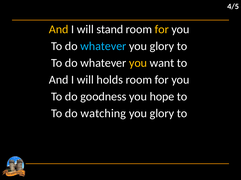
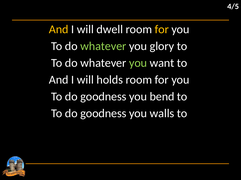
stand: stand -> dwell (110, 29)
whatever colour: light blue -> light green (103, 46)
you colour: yellow -> light green (138, 63)
hope: hope -> bend (162, 97)
watching: watching -> goodness (103, 114)
glory: glory -> walls (162, 114)
